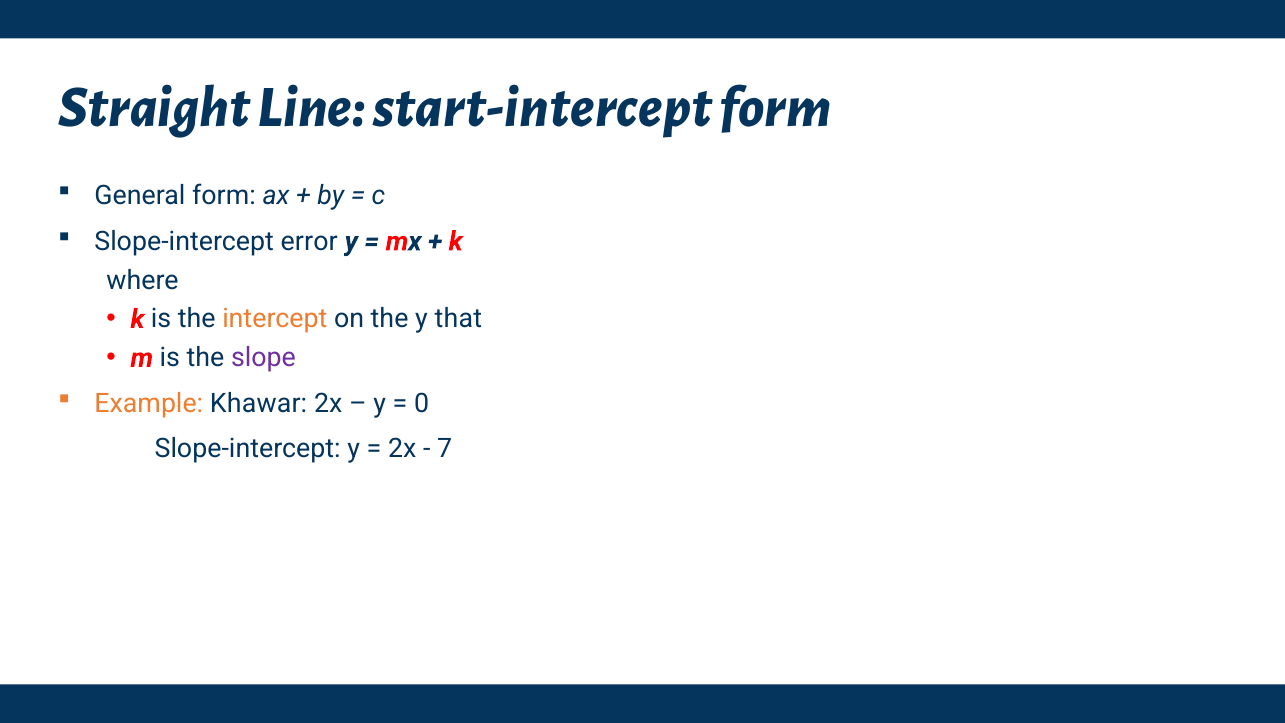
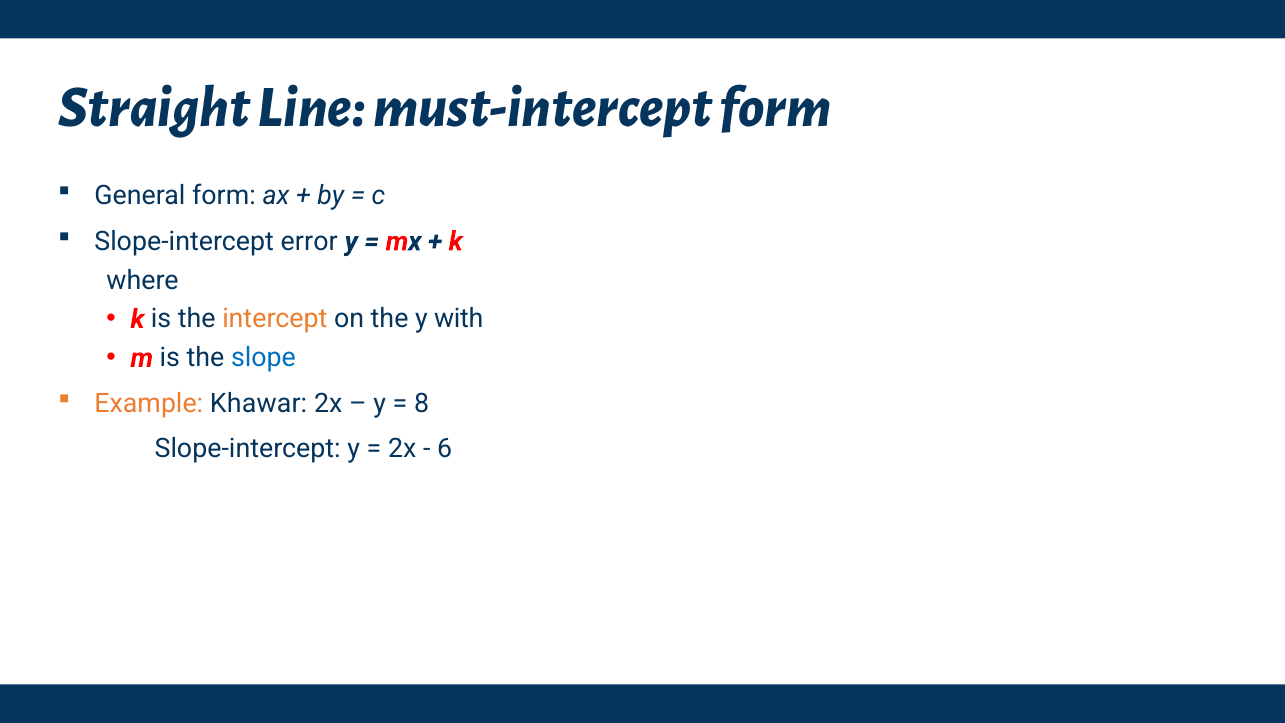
start-intercept: start-intercept -> must-intercept (543, 107)
that: that -> with (459, 319)
slope colour: purple -> blue (263, 358)
0: 0 -> 8 (422, 403)
7: 7 -> 6 (445, 449)
